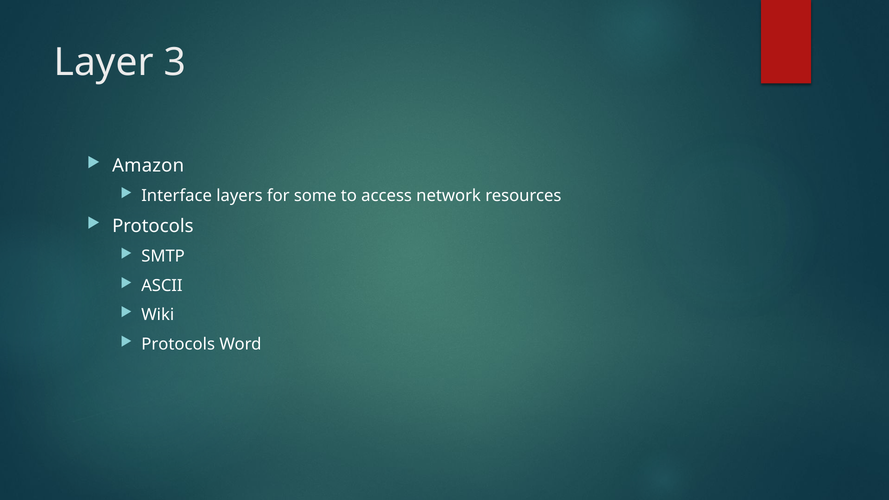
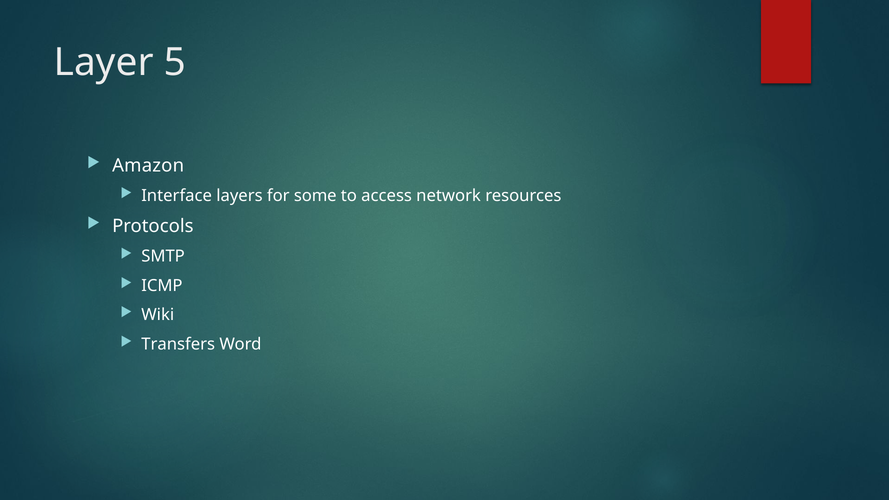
3: 3 -> 5 (175, 62)
ASCII: ASCII -> ICMP (162, 286)
Protocols: Protocols -> Transfers (178, 344)
